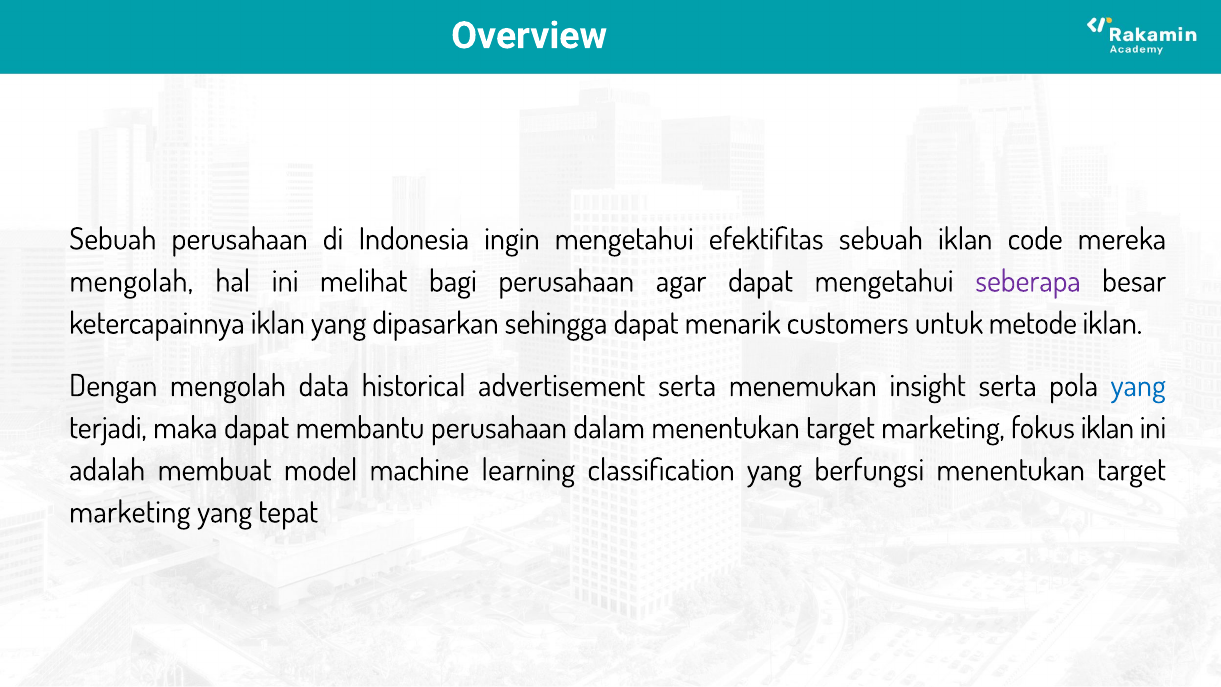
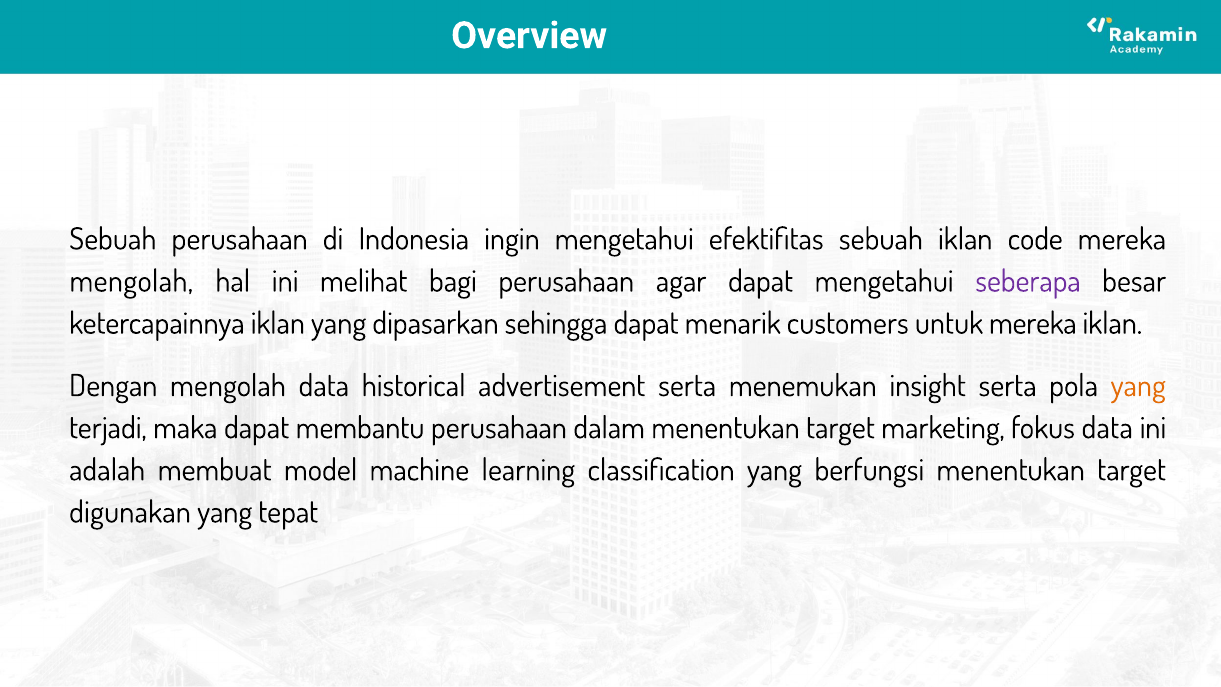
untuk metode: metode -> mereka (1033, 324)
yang colour: blue -> orange (1138, 386)
fokus iklan: iklan -> data (1107, 428)
marketing: marketing -> digunakan (130, 512)
